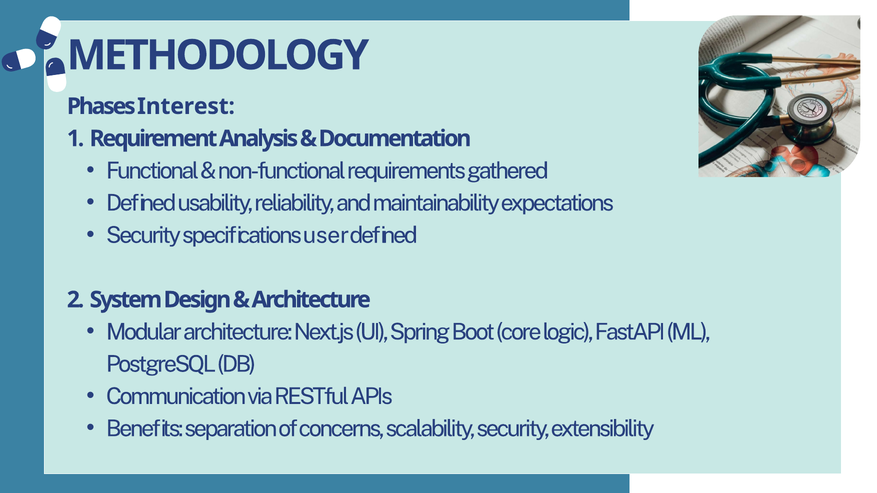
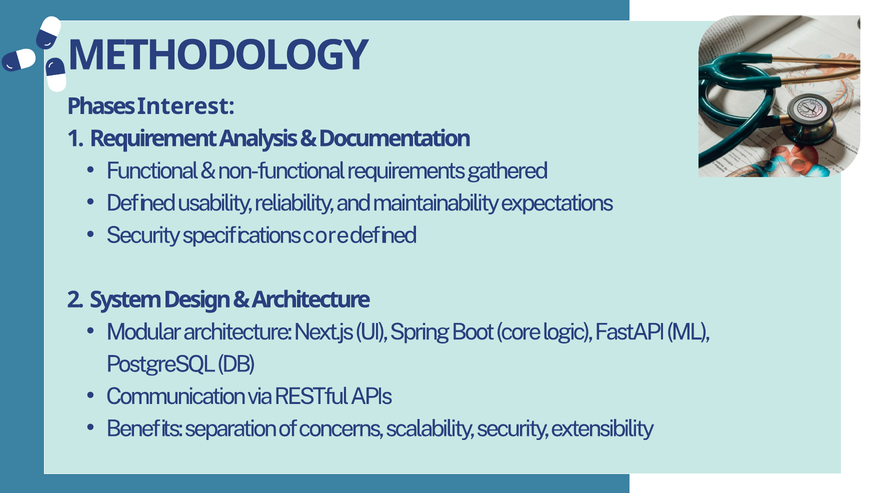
specifications user: user -> core (326, 235)
